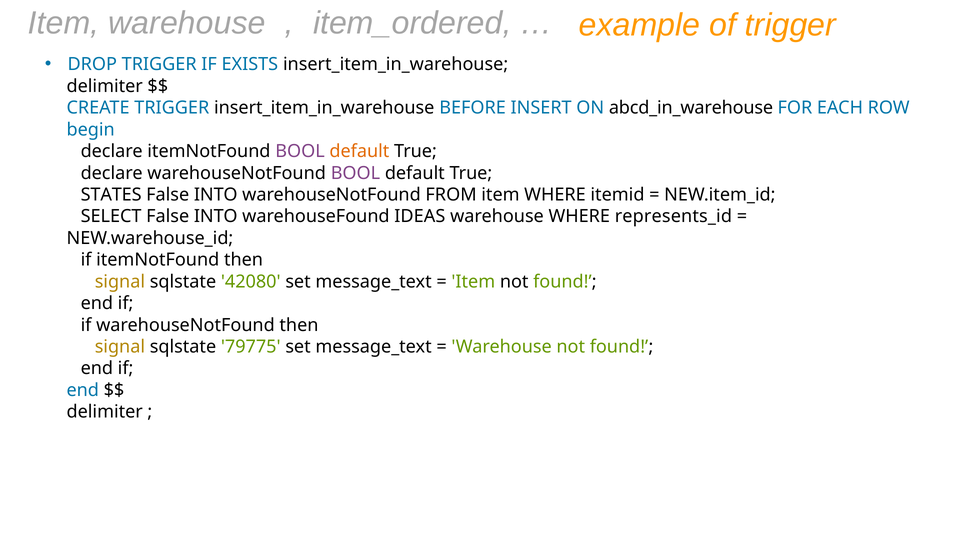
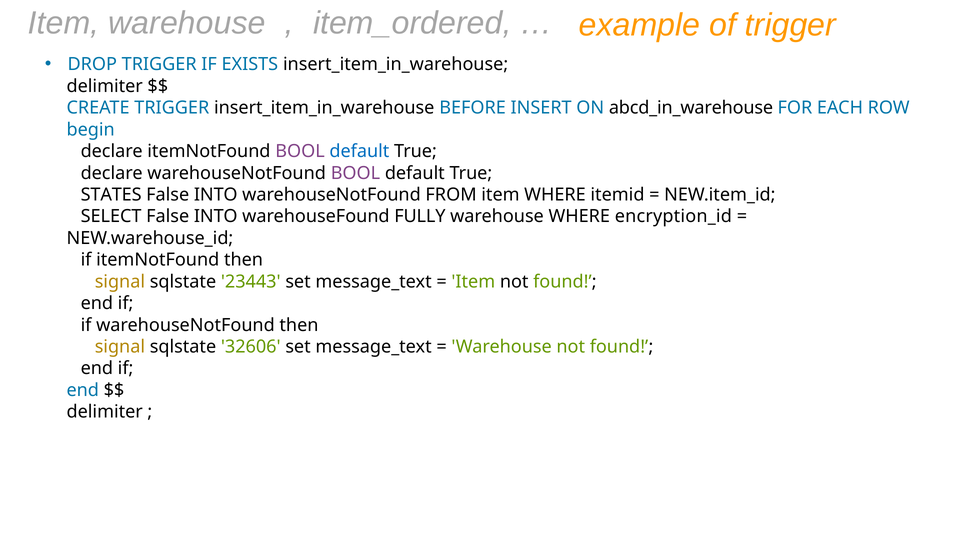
default colour: orange -> blue (359, 151)
IDEAS: IDEAS -> FULLY (420, 216)
represents_id: represents_id -> encryption_id (673, 216)
42080: 42080 -> 23443 (251, 281)
79775: 79775 -> 32606 (251, 346)
